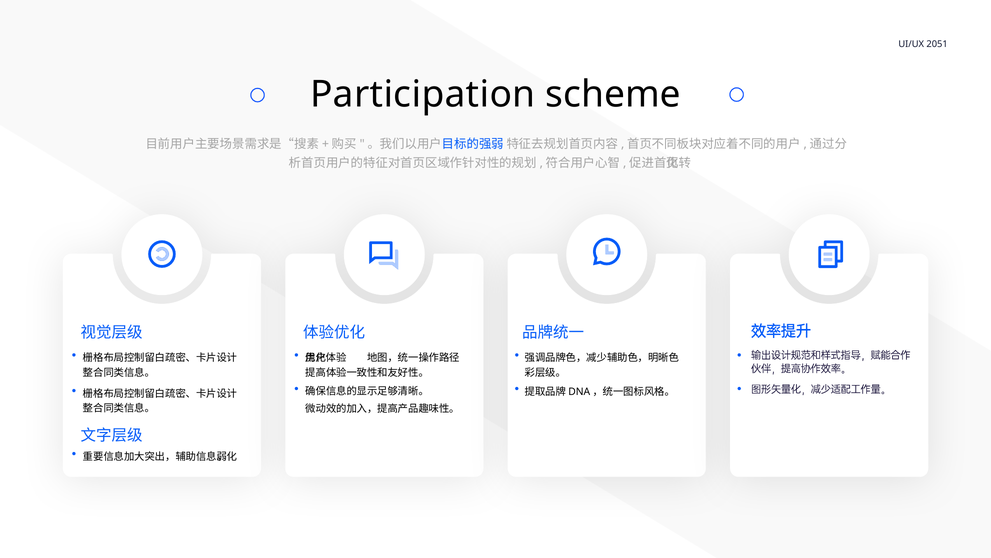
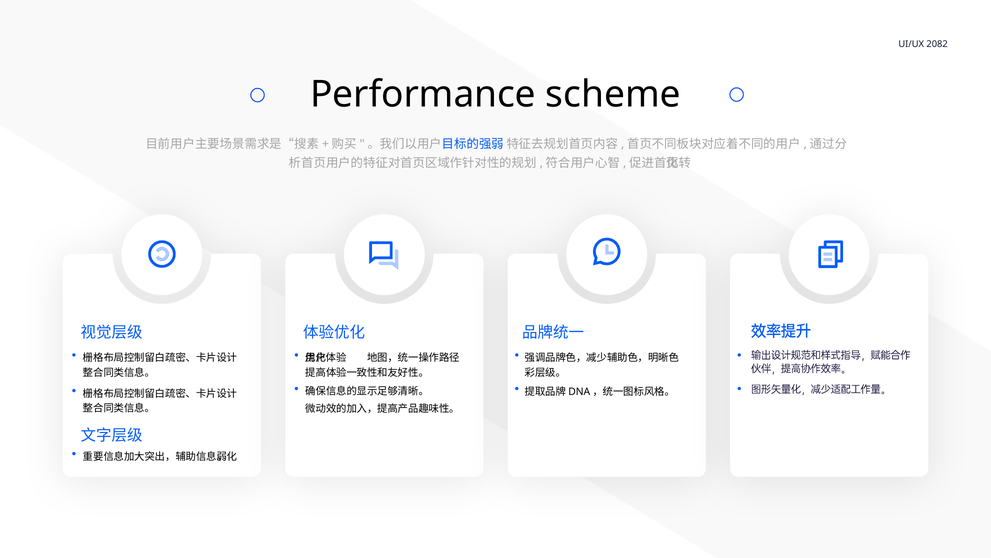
2051: 2051 -> 2082 (937, 44)
Participation: Participation -> Performance (423, 95)
